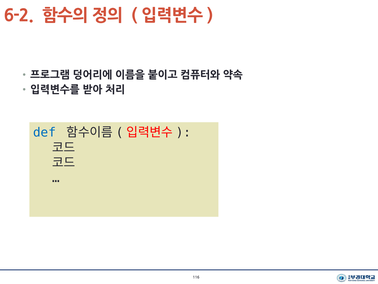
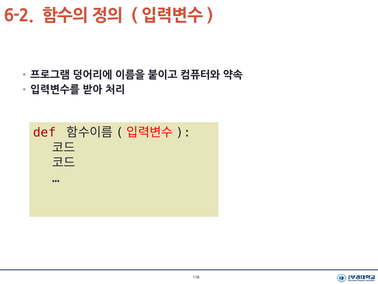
def colour: blue -> red (44, 132)
